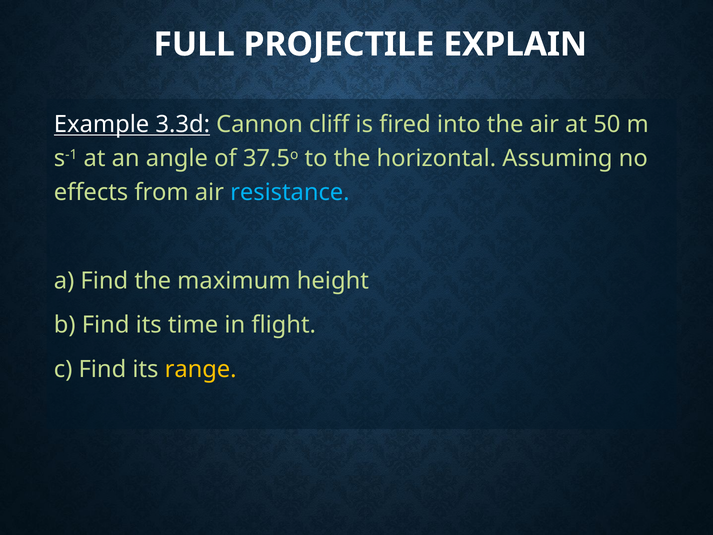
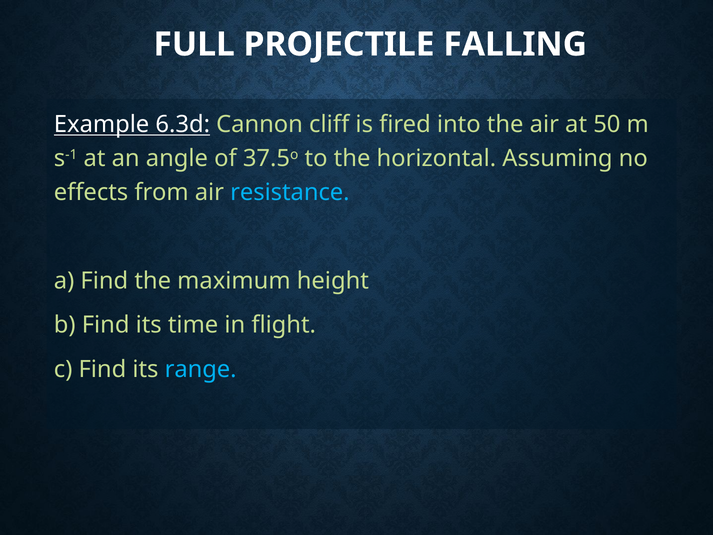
EXPLAIN: EXPLAIN -> FALLING (515, 44)
3.3d: 3.3d -> 6.3d (183, 124)
range colour: yellow -> light blue (201, 369)
